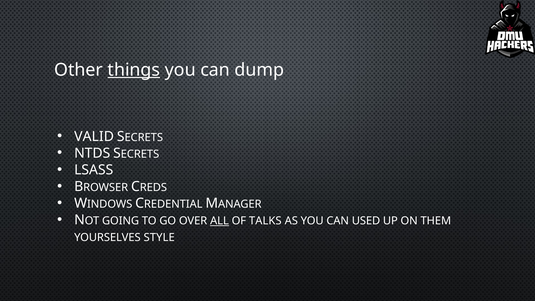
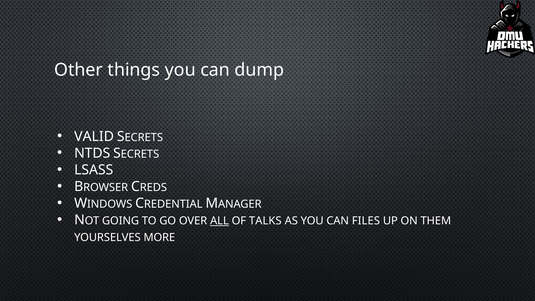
things underline: present -> none (134, 70)
USED: USED -> FILES (366, 221)
STYLE: STYLE -> MORE (159, 238)
